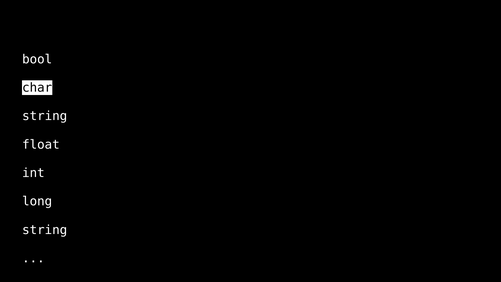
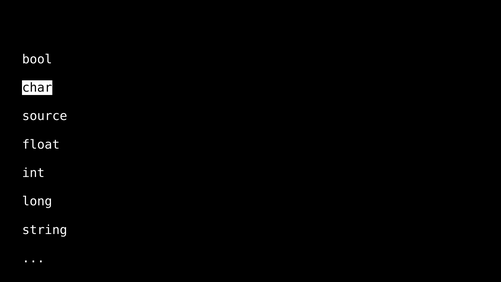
string: string -> source (45, 116)
